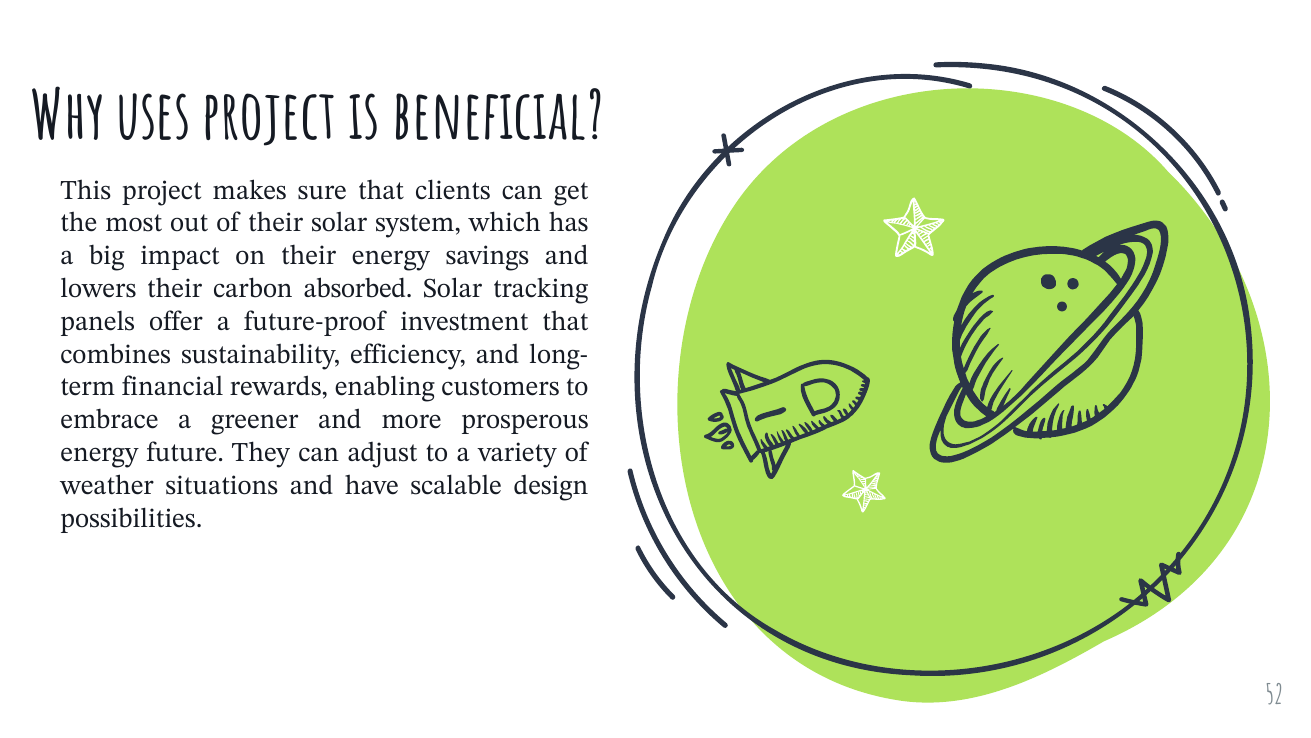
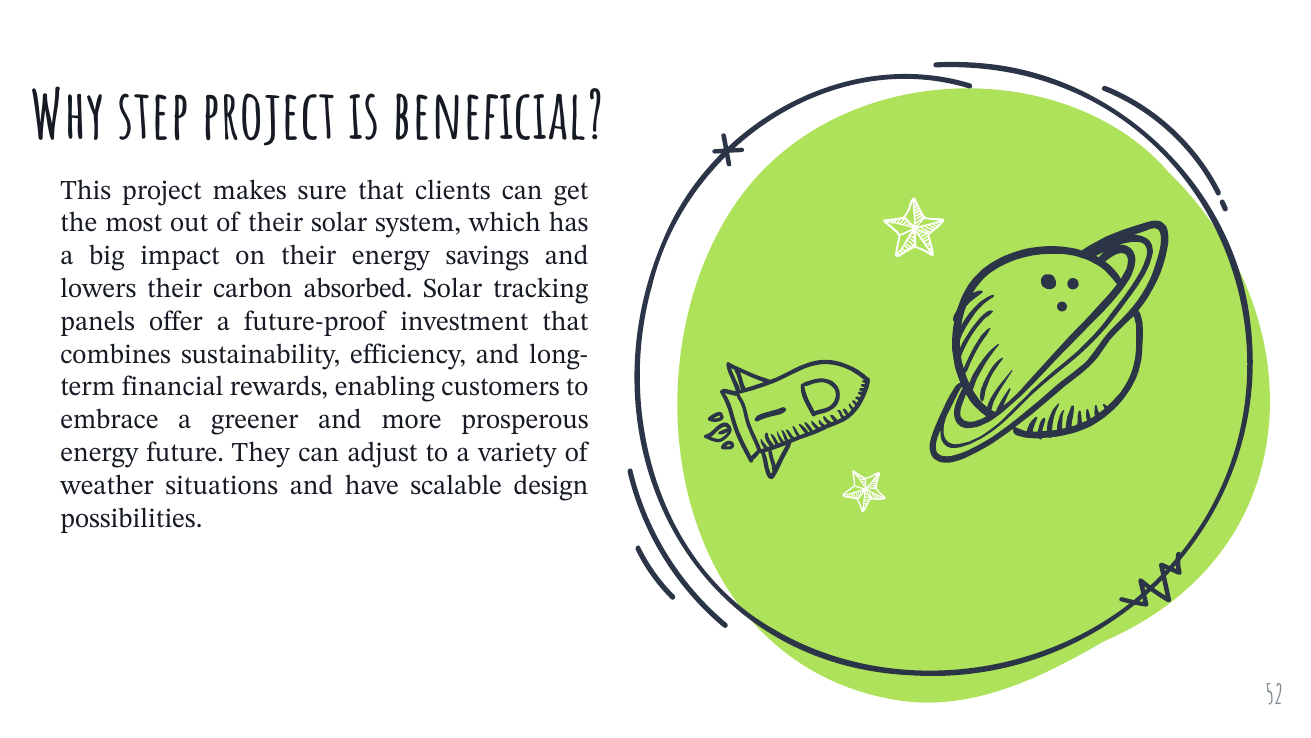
uses: uses -> step (153, 117)
